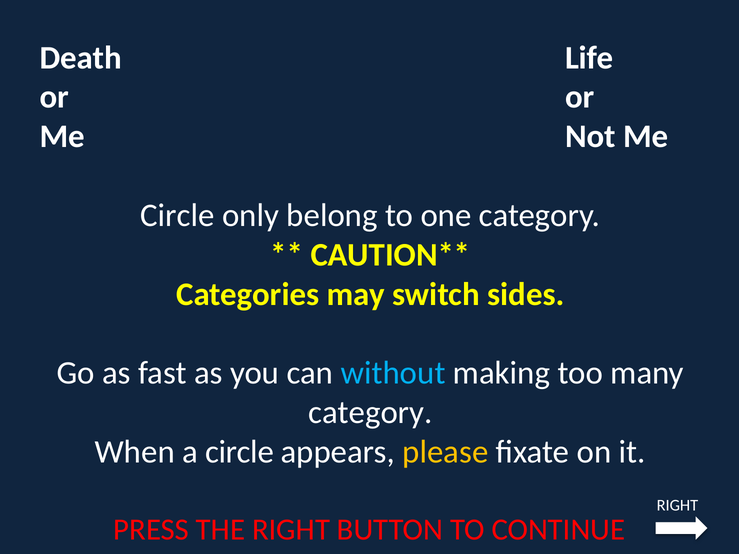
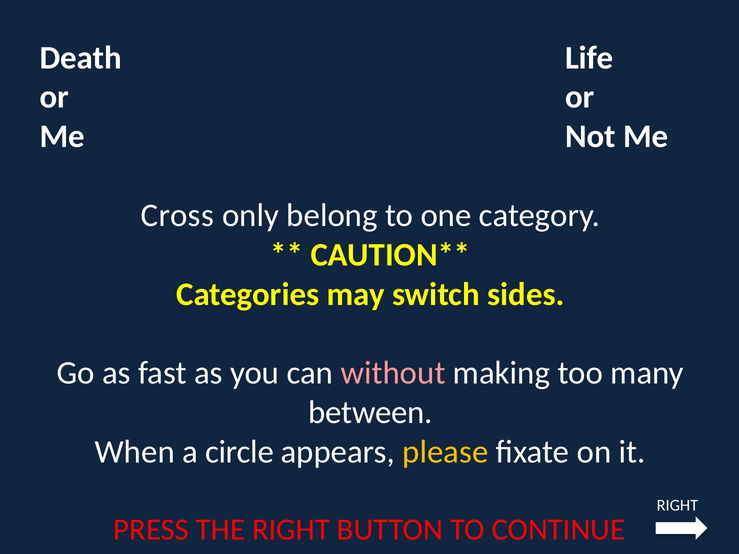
Circle: Circle -> Cross (177, 216)
without colour: light blue -> pink (393, 373)
category: category -> between (371, 413)
